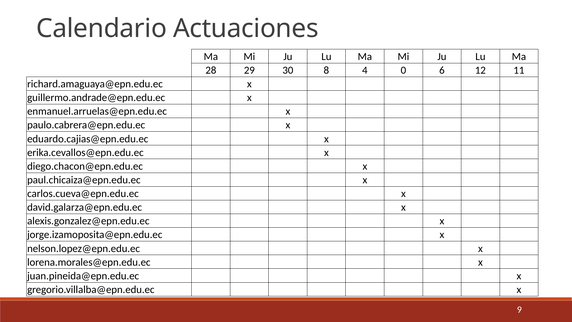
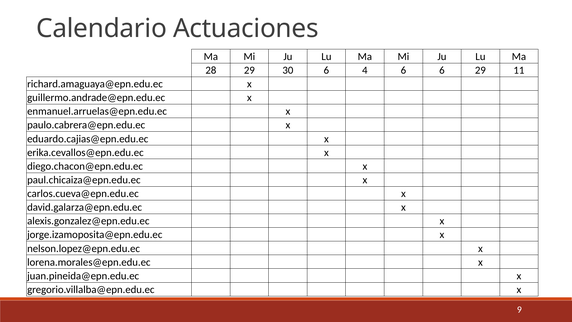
30 8: 8 -> 6 (326, 70)
4 0: 0 -> 6 (403, 70)
6 12: 12 -> 29 (480, 70)
